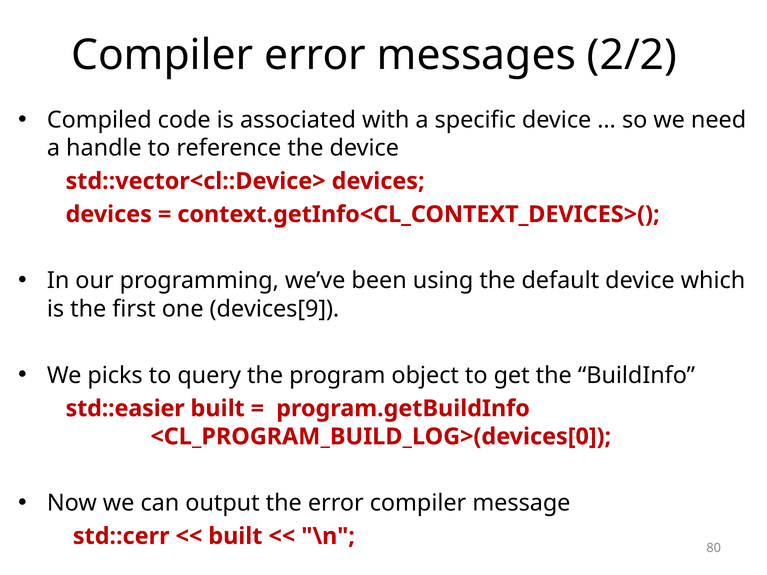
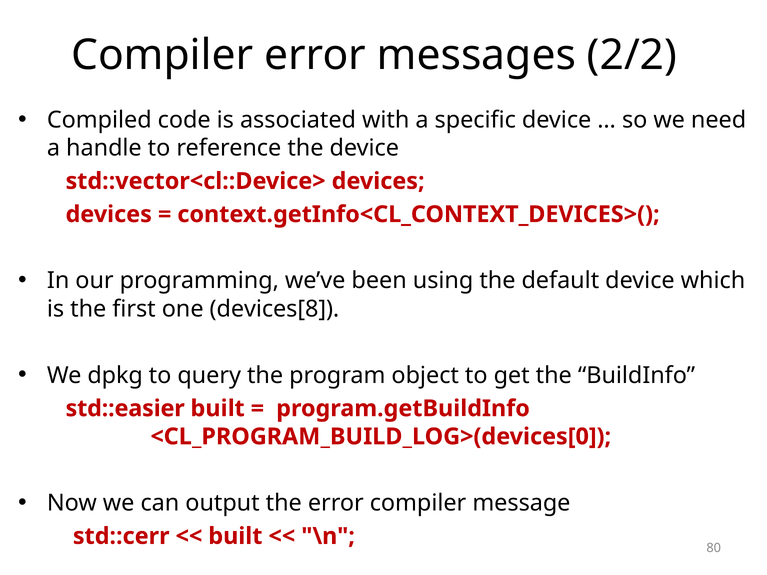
devices[9: devices[9 -> devices[8 (274, 309)
picks: picks -> dpkg (115, 375)
